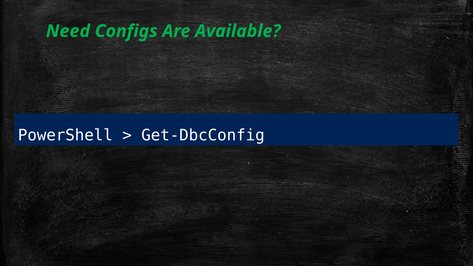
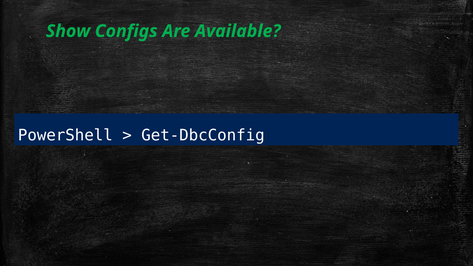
Need: Need -> Show (68, 31)
